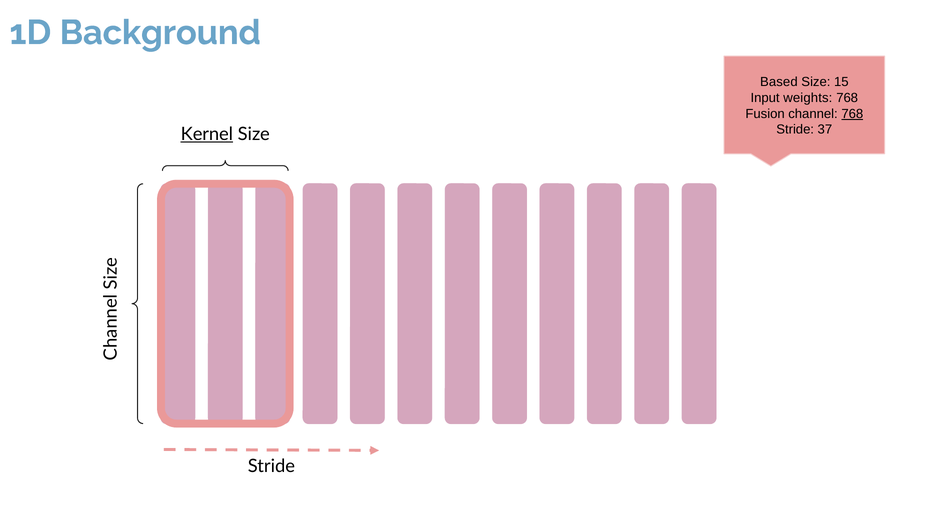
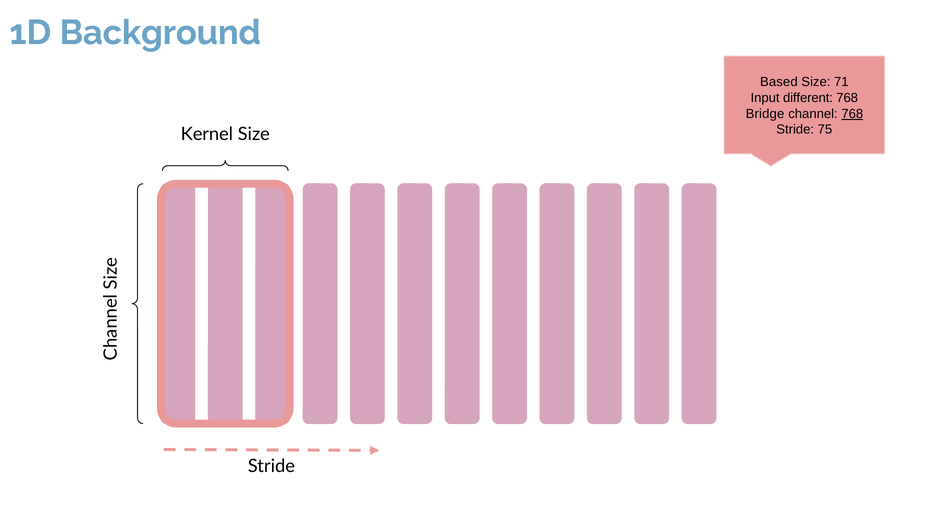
15: 15 -> 71 (841, 82)
weights: weights -> different (808, 98)
Fusion: Fusion -> Bridge (765, 114)
37: 37 -> 75 (825, 129)
Kernel underline: present -> none (207, 134)
